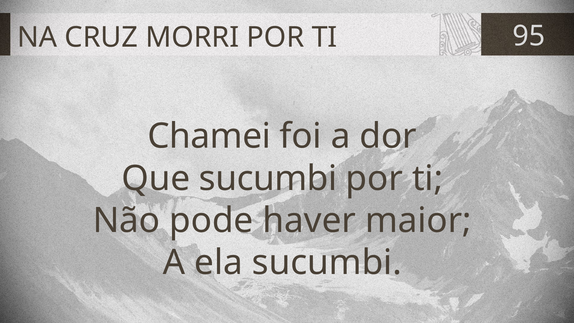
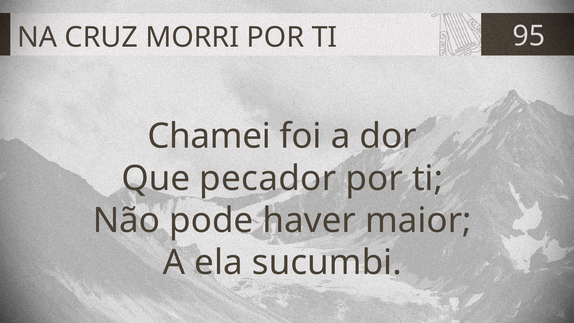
Que sucumbi: sucumbi -> pecador (268, 178)
